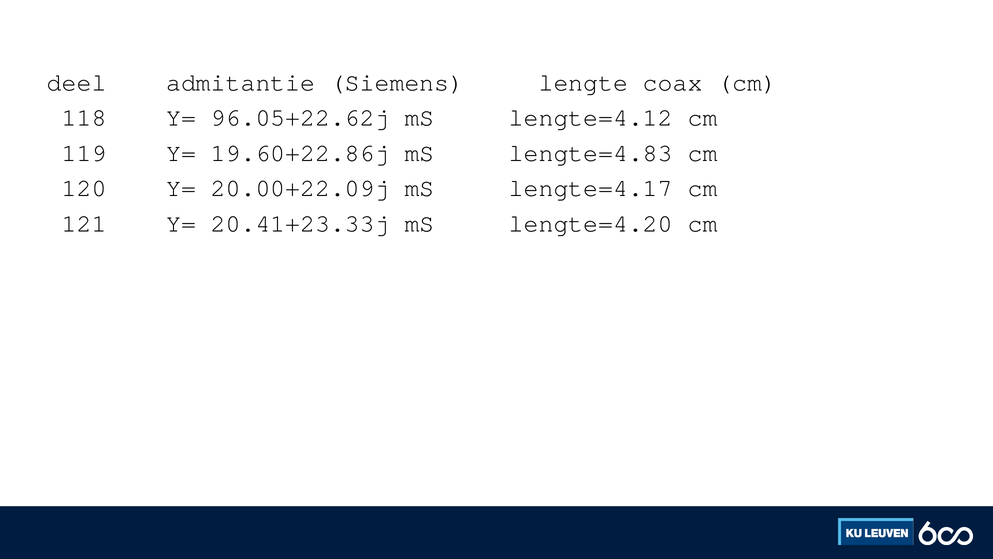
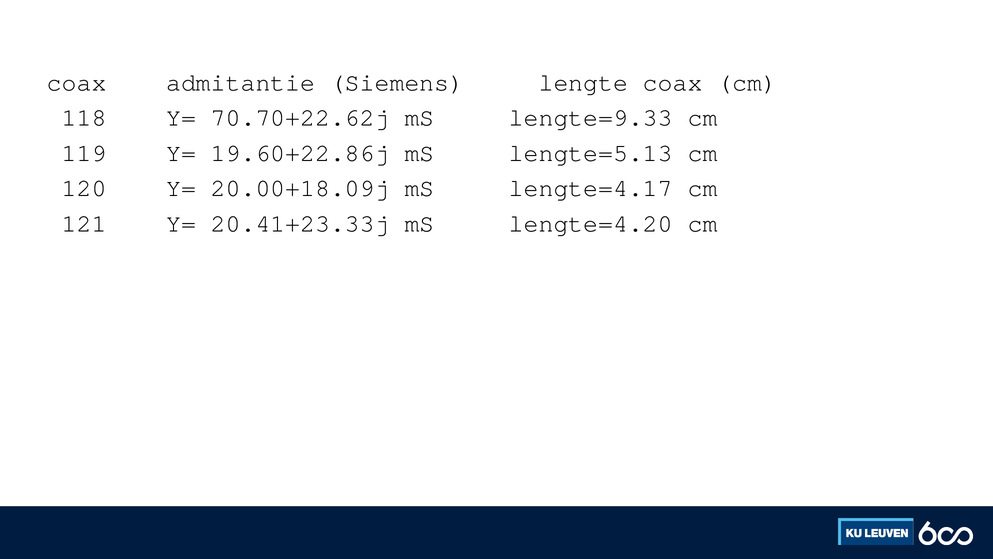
deel: deel -> coax (77, 82)
96.05+22.62j: 96.05+22.62j -> 70.70+22.62j (300, 118)
lengte=4.12: lengte=4.12 -> lengte=9.33 (591, 118)
lengte=4.83: lengte=4.83 -> lengte=5.13 (591, 153)
20.00+22.09j: 20.00+22.09j -> 20.00+18.09j (300, 188)
